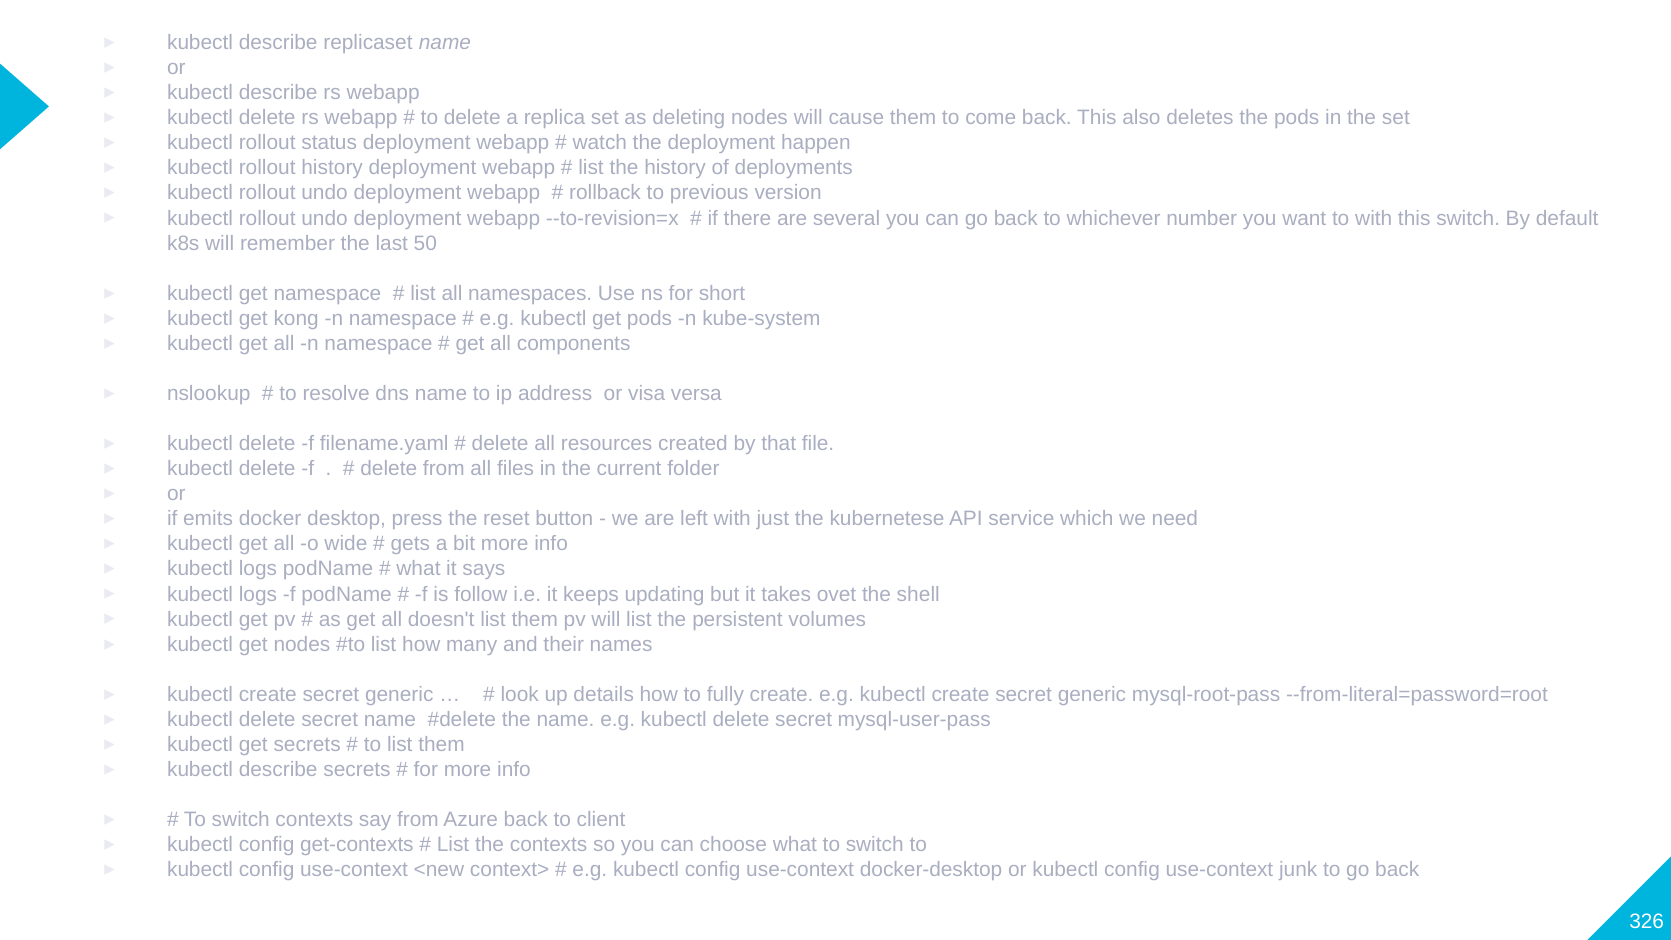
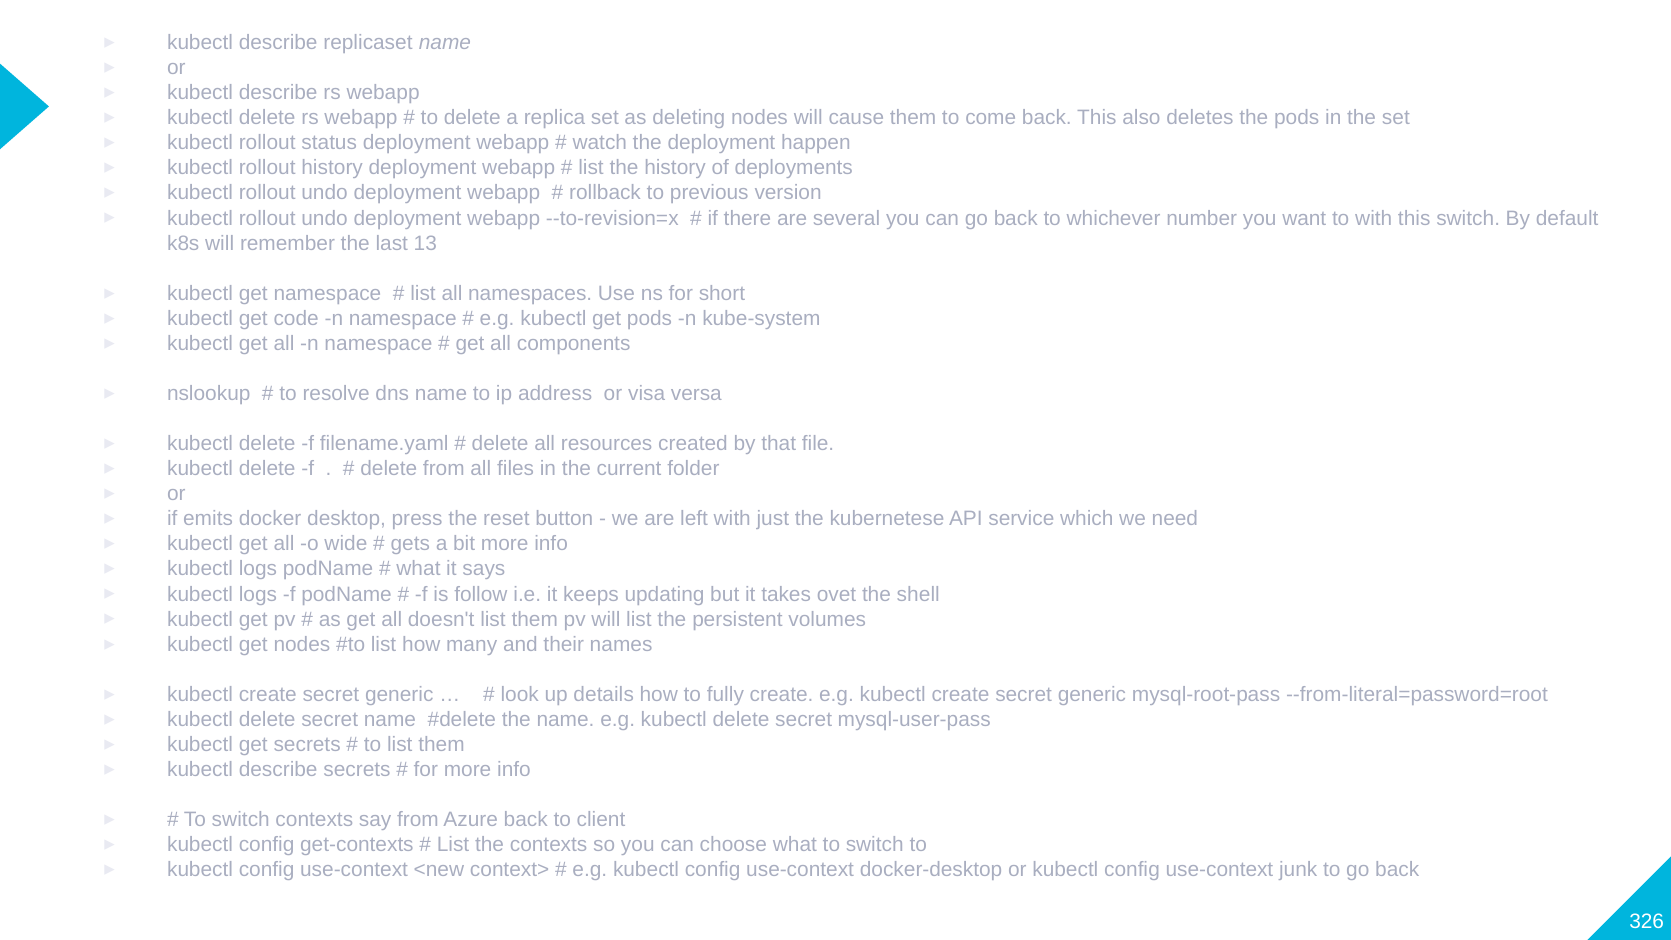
50: 50 -> 13 (425, 243)
kong: kong -> code (296, 318)
